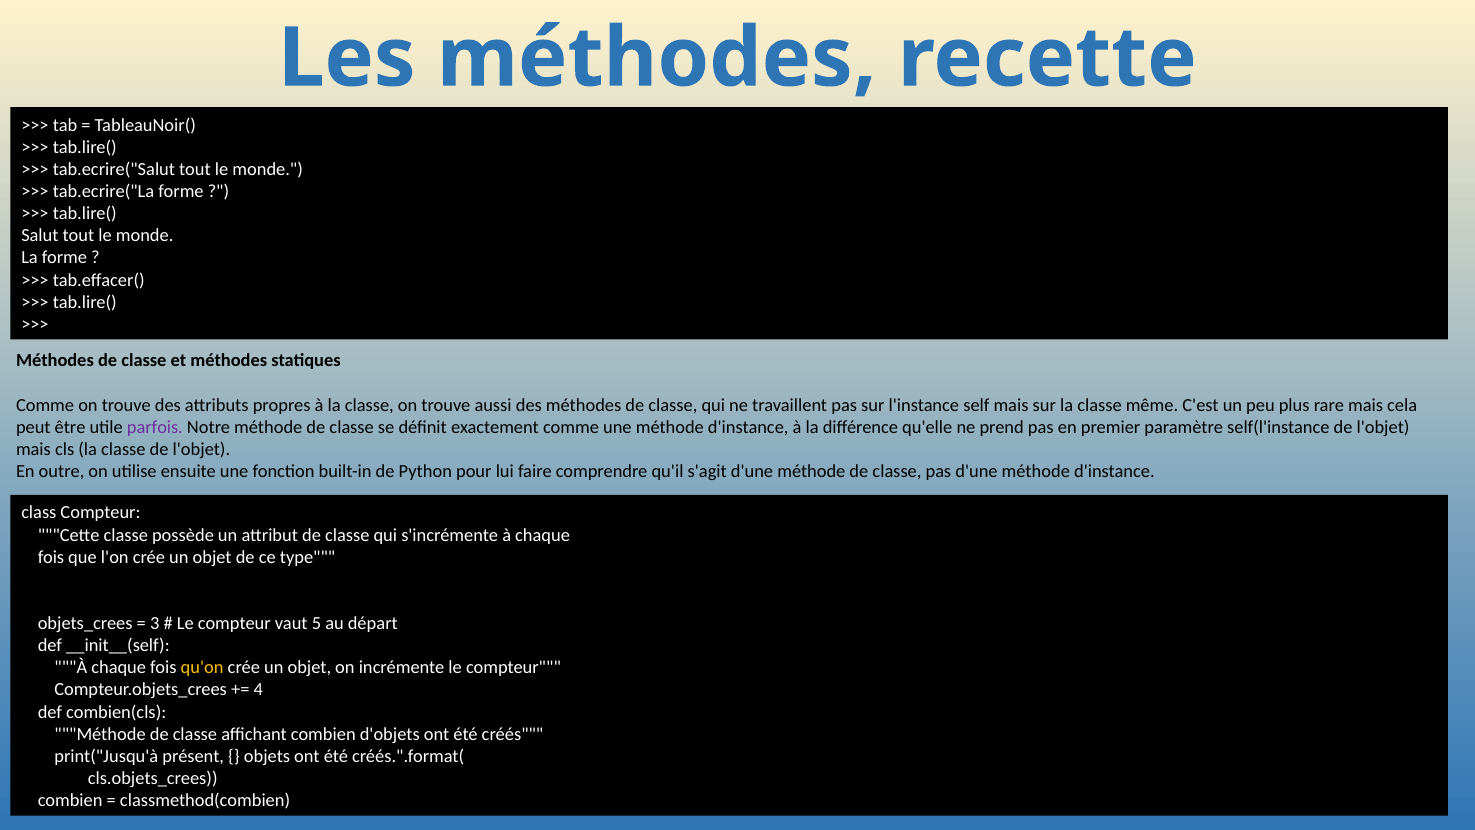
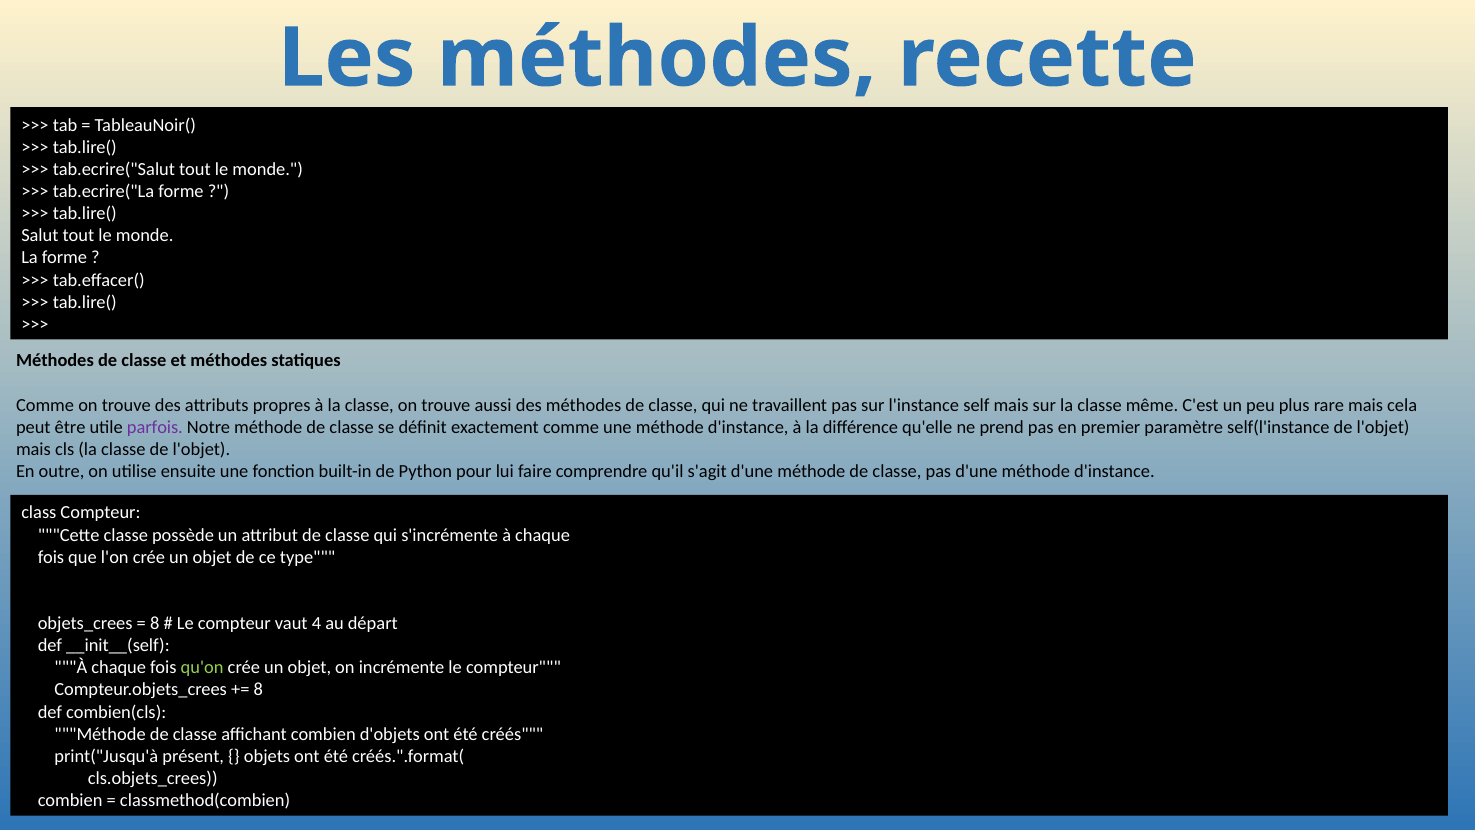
3: 3 -> 8 (155, 623)
5: 5 -> 4 (316, 623)
qu'on colour: yellow -> light green (202, 667)
4: 4 -> 8 (258, 690)
